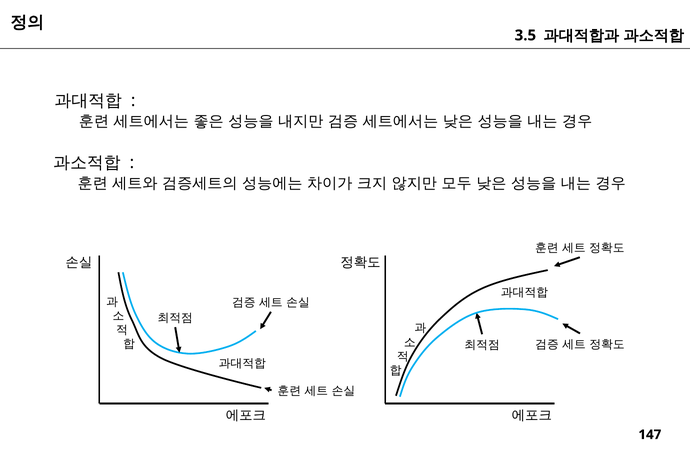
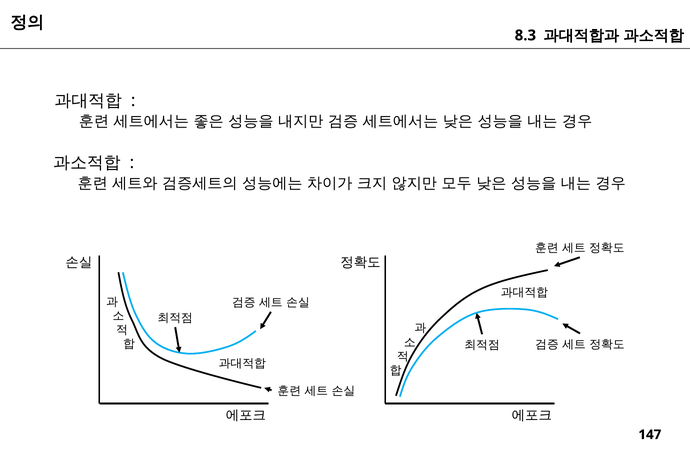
3.5: 3.5 -> 8.3 (525, 35)
